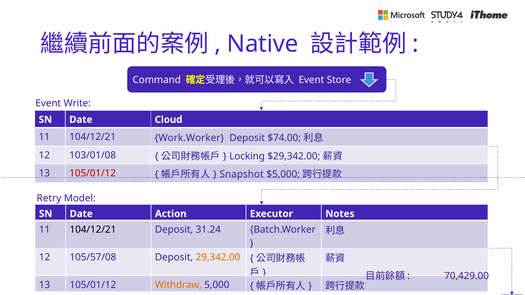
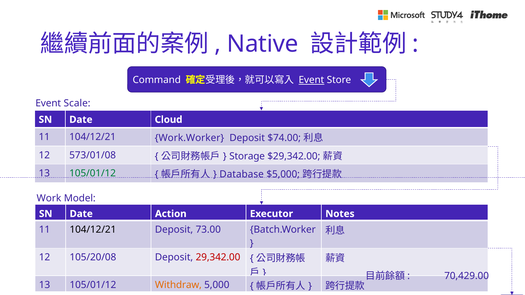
Event underline: none -> present (311, 80)
Write: Write -> Scale (77, 103)
103/01/08: 103/01/08 -> 573/01/08 (93, 155)
Locking: Locking -> Storage (247, 156)
105/01/12 colour: red -> green (93, 174)
Snapshot: Snapshot -> Database (242, 175)
Retry: Retry -> Work (49, 198)
31.24: 31.24 -> 73.00 (208, 230)
105/57/08: 105/57/08 -> 105/20/08 (93, 258)
29,342.00 colour: orange -> red (218, 258)
